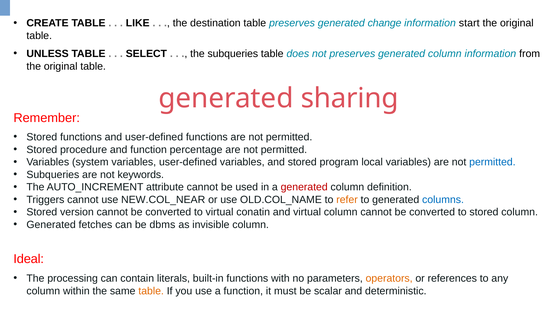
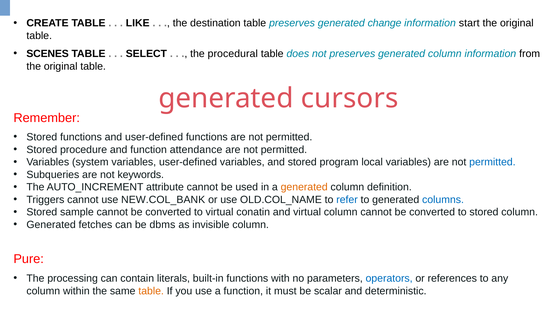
UNLESS: UNLESS -> SCENES (48, 54)
the subqueries: subqueries -> procedural (233, 54)
sharing: sharing -> cursors (350, 98)
percentage: percentage -> attendance (196, 150)
generated colour: red -> orange (304, 187)
NEW.COL_NEAR: NEW.COL_NEAR -> NEW.COL_BANK (163, 200)
refer colour: orange -> blue (347, 200)
version: version -> sample (77, 212)
Ideal: Ideal -> Pure (29, 259)
operators colour: orange -> blue (389, 279)
